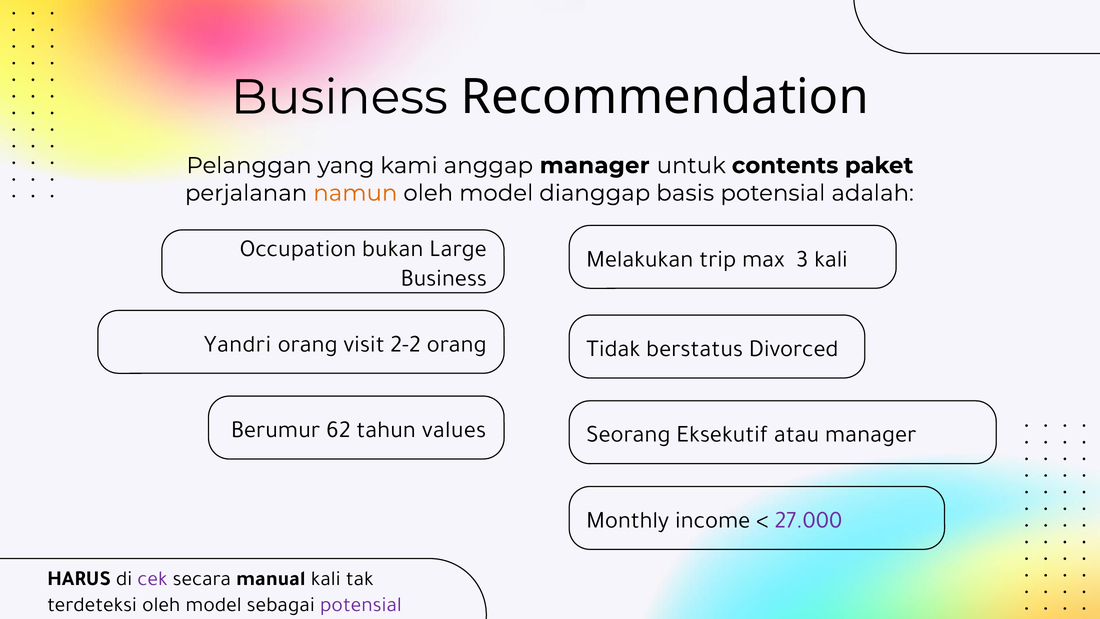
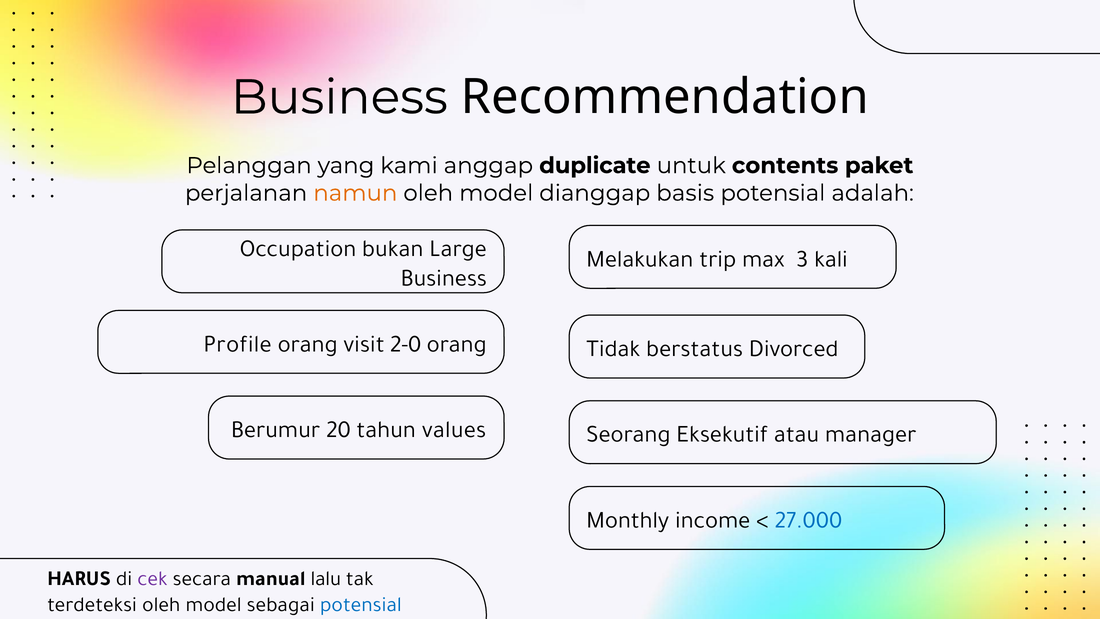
anggap manager: manager -> duplicate (595, 166)
Yandri: Yandri -> Profile (238, 343)
2-2: 2-2 -> 2-0 (406, 343)
62: 62 -> 20 (338, 429)
27.000 colour: purple -> blue (808, 519)
manual kali: kali -> lalu (326, 578)
potensial colour: purple -> blue (361, 604)
